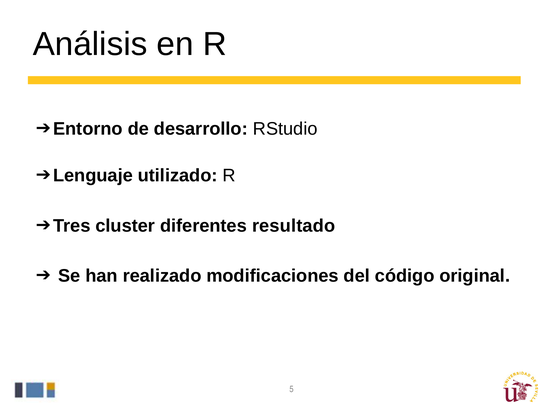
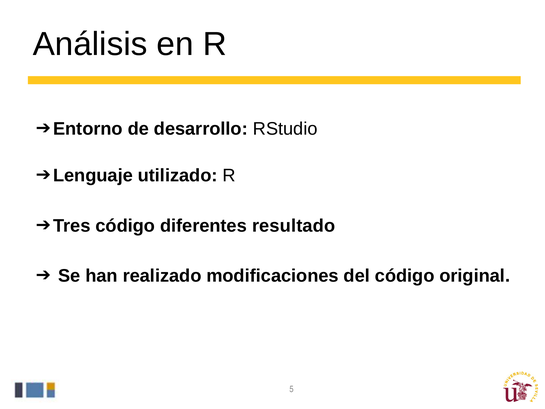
cluster: cluster -> código (125, 226)
